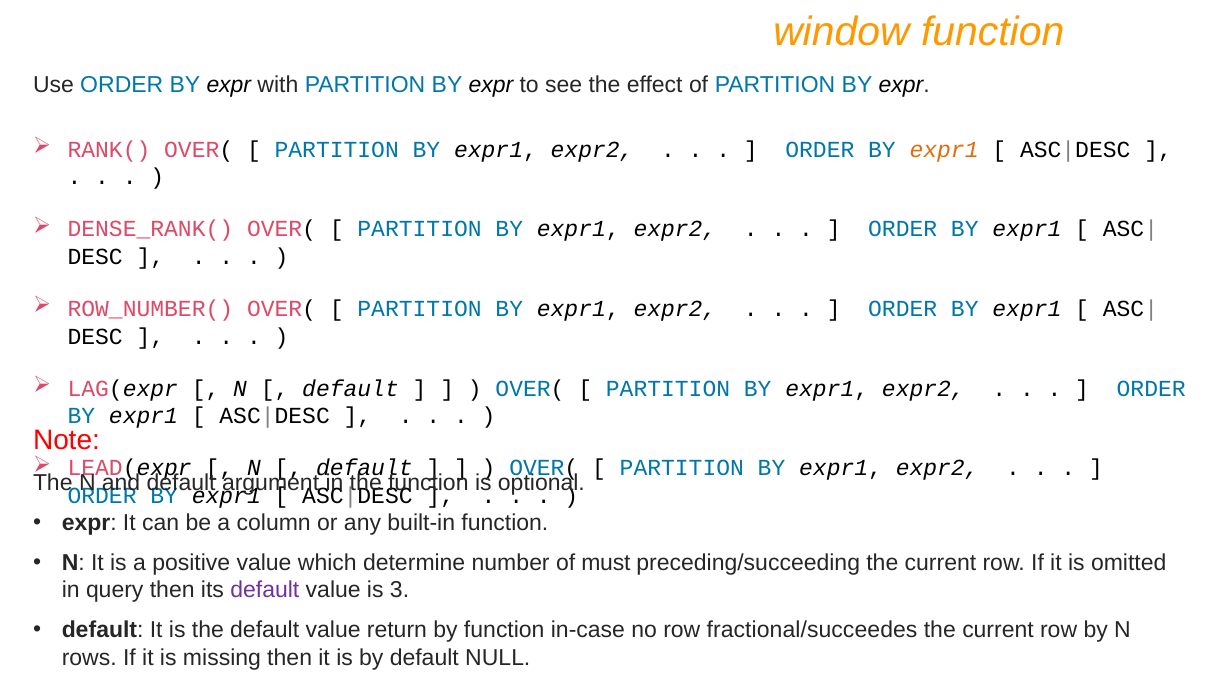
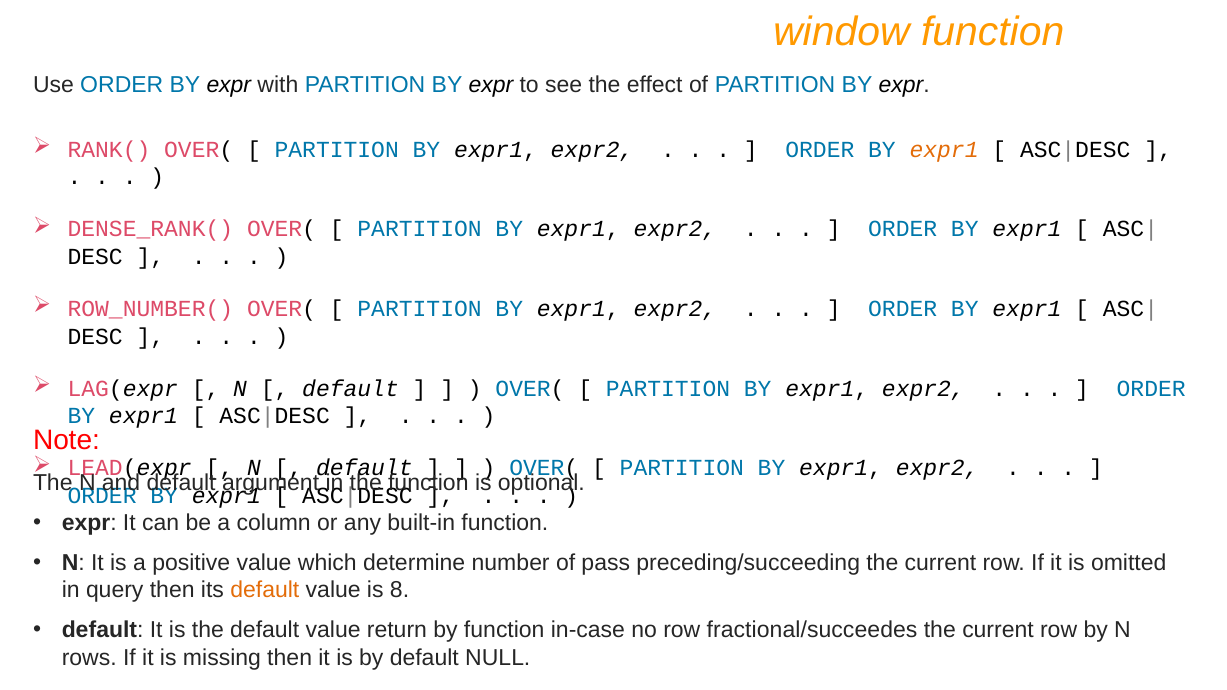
must: must -> pass (606, 563)
default colour: purple -> orange (265, 590)
3: 3 -> 8 (400, 590)
